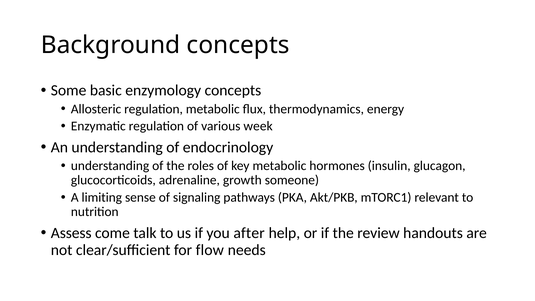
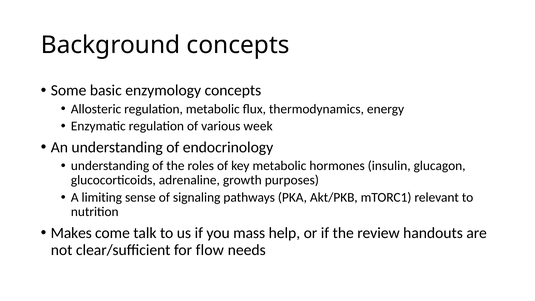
someone: someone -> purposes (292, 180)
Assess: Assess -> Makes (71, 233)
after: after -> mass (249, 233)
